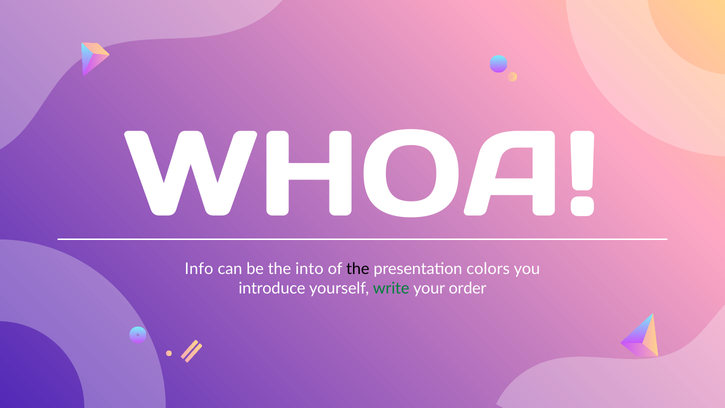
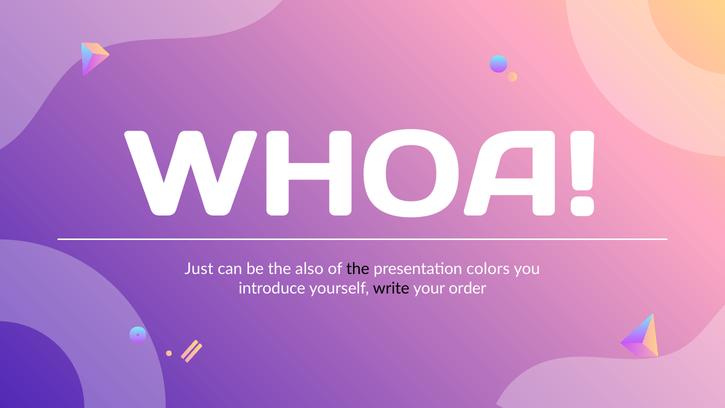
Info: Info -> Just (199, 269)
into: into -> also (309, 269)
write colour: green -> black (391, 288)
